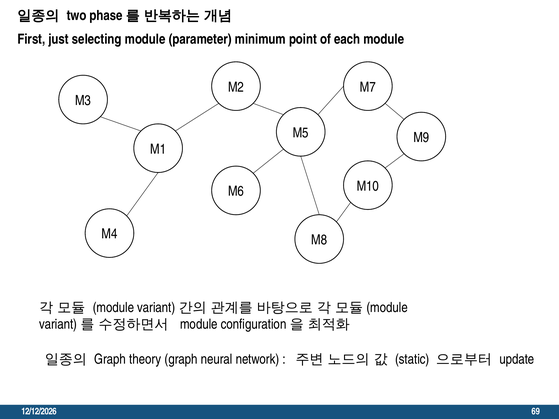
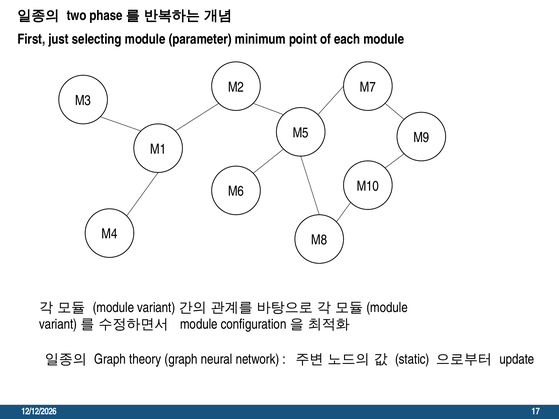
69: 69 -> 17 (536, 412)
